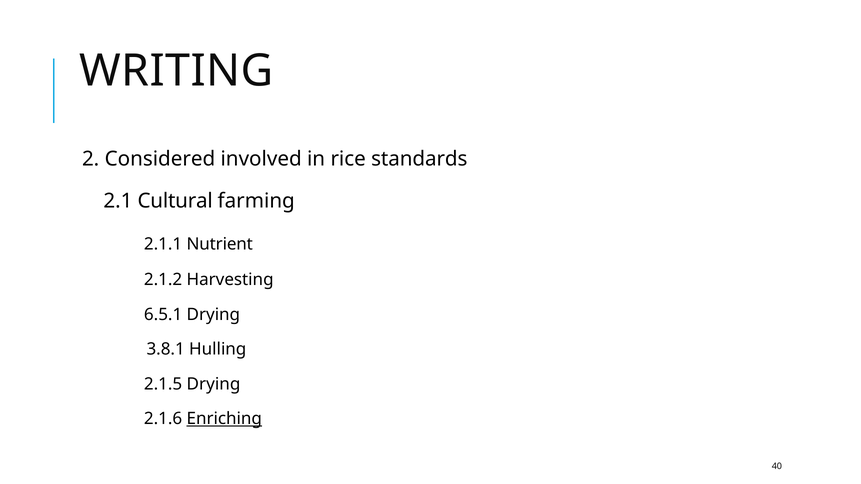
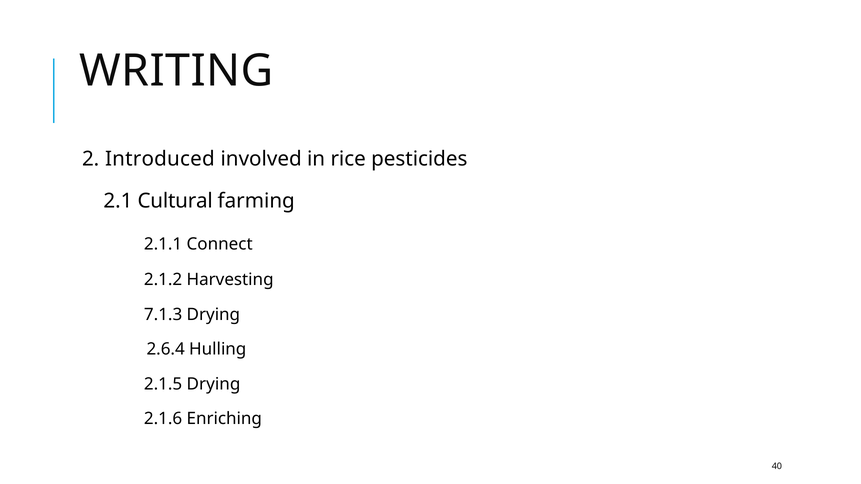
Considered: Considered -> Introduced (160, 159)
standards: standards -> pesticides (419, 159)
Nutrient: Nutrient -> Connect (220, 245)
6.5.1: 6.5.1 -> 7.1.3 (163, 315)
3.8.1: 3.8.1 -> 2.6.4 (166, 349)
Enriching underline: present -> none (224, 419)
